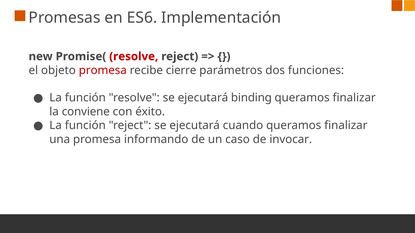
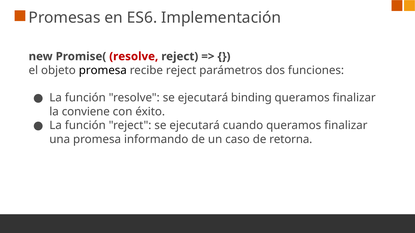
promesa colour: red -> black (103, 70)
recibe cierre: cierre -> reject (181, 70)
invocar: invocar -> retorna (291, 140)
